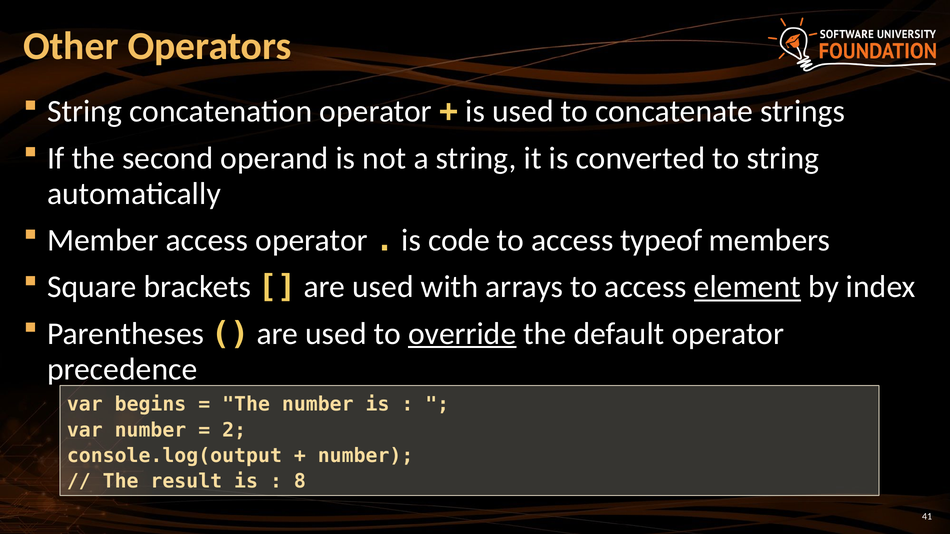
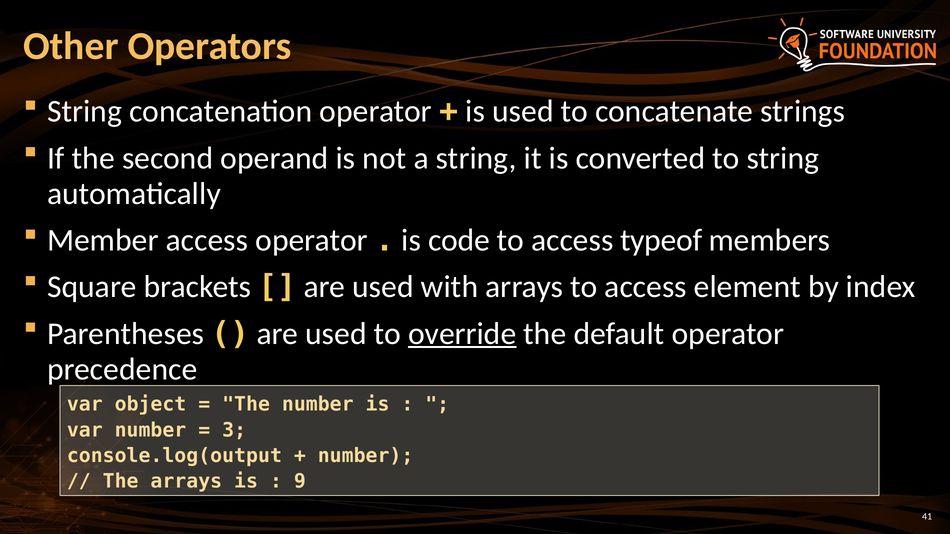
element underline: present -> none (747, 287)
begins: begins -> object (150, 405)
2: 2 -> 3 (234, 430)
The result: result -> arrays (186, 482)
8: 8 -> 9 (300, 482)
